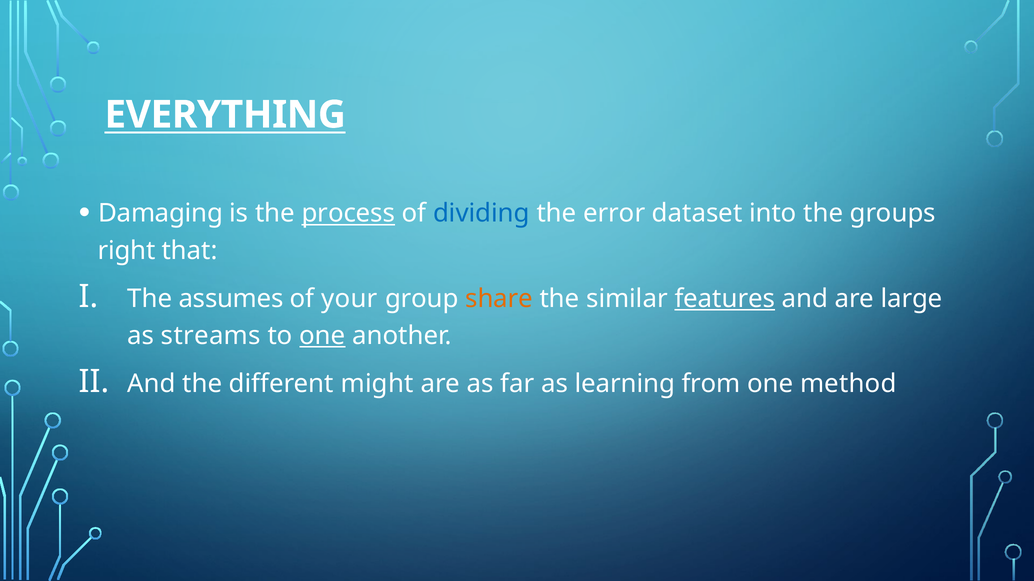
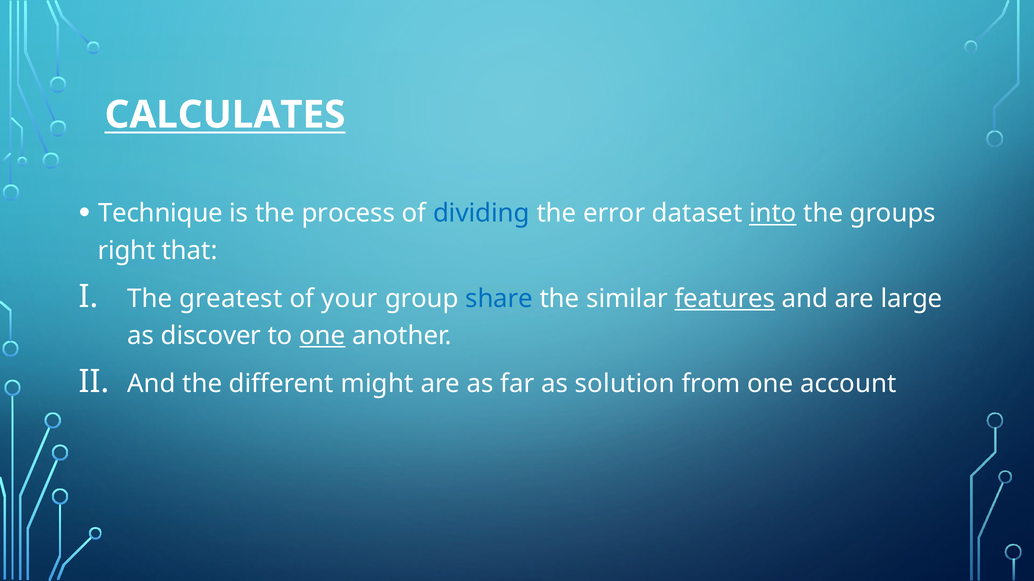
EVERYTHING: EVERYTHING -> CALCULATES (225, 115)
Damaging: Damaging -> Technique (161, 214)
process underline: present -> none (348, 214)
into underline: none -> present (773, 214)
assumes: assumes -> greatest (231, 299)
share colour: orange -> blue (499, 299)
streams: streams -> discover (211, 336)
learning: learning -> solution (625, 384)
method: method -> account (848, 384)
